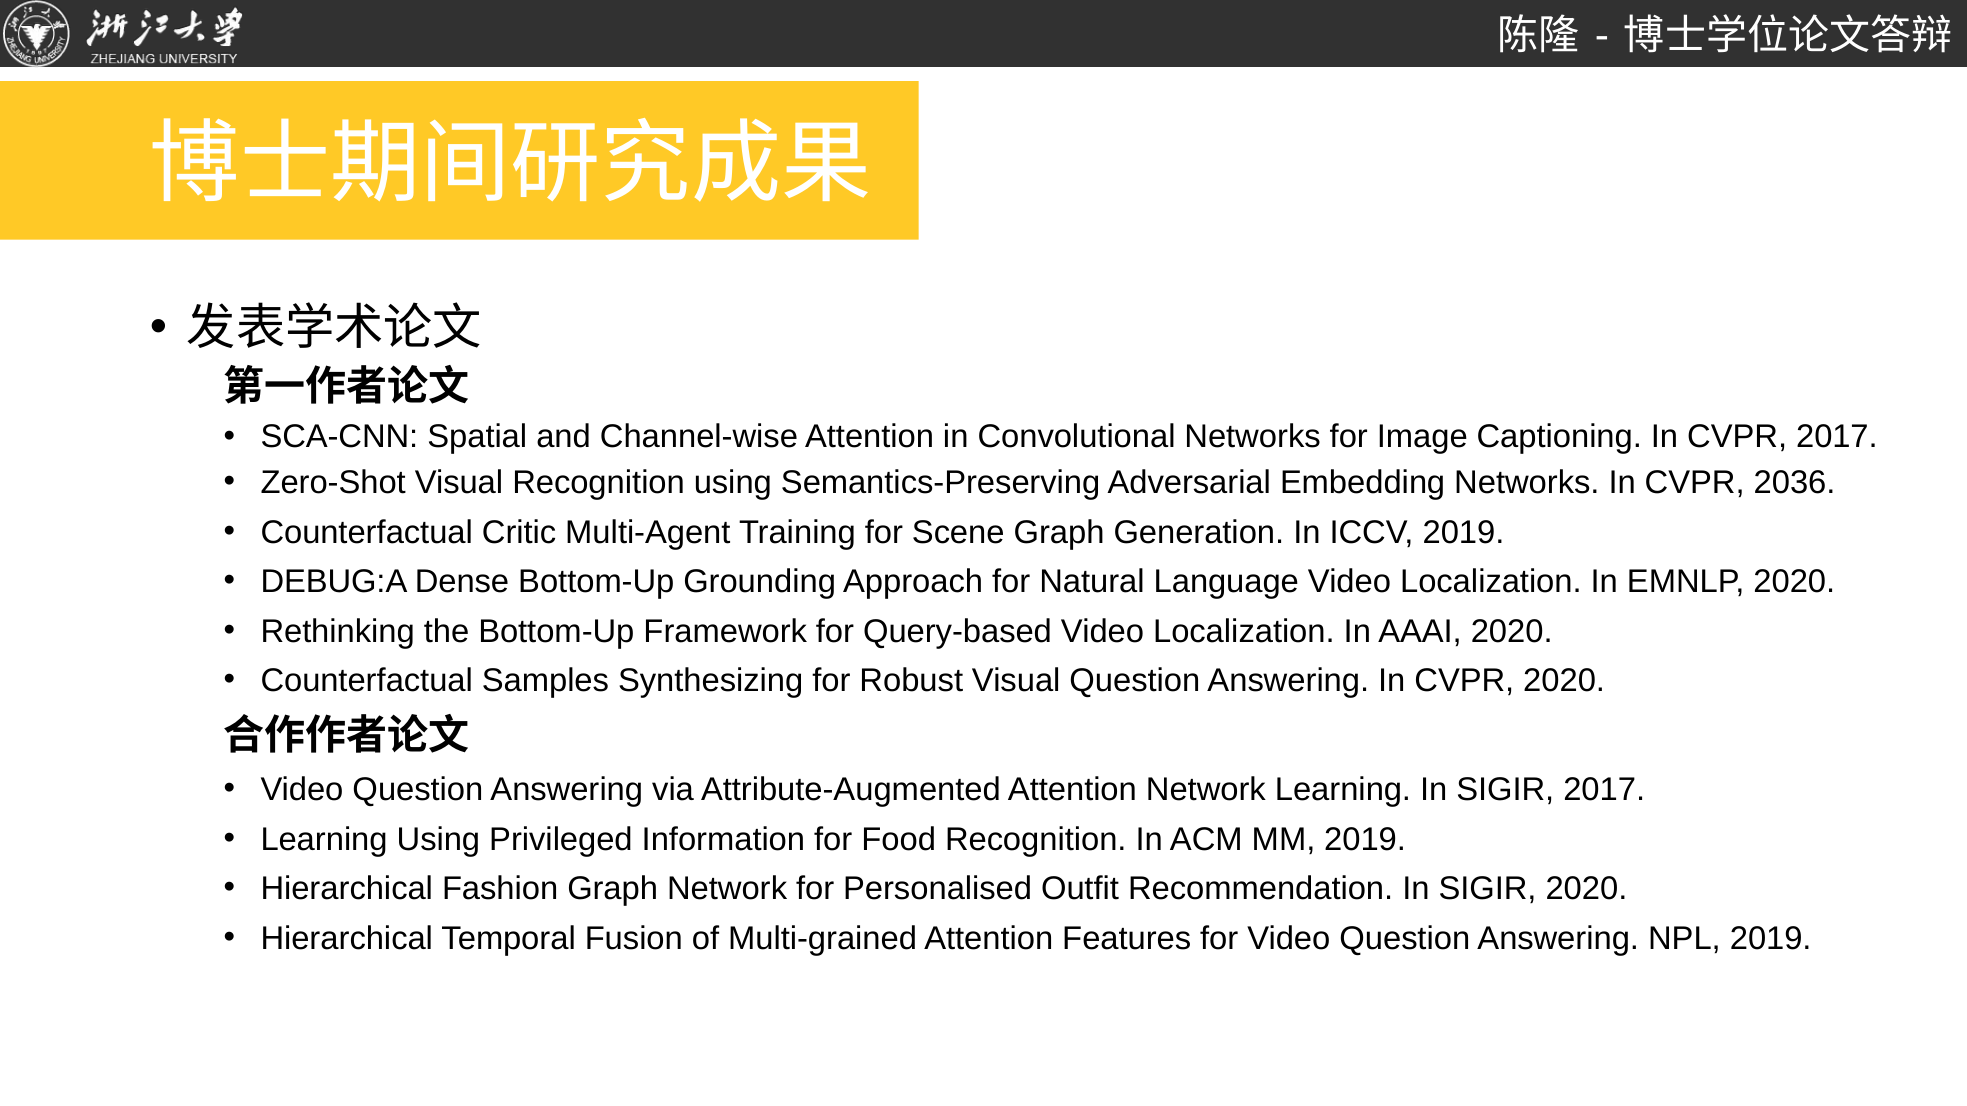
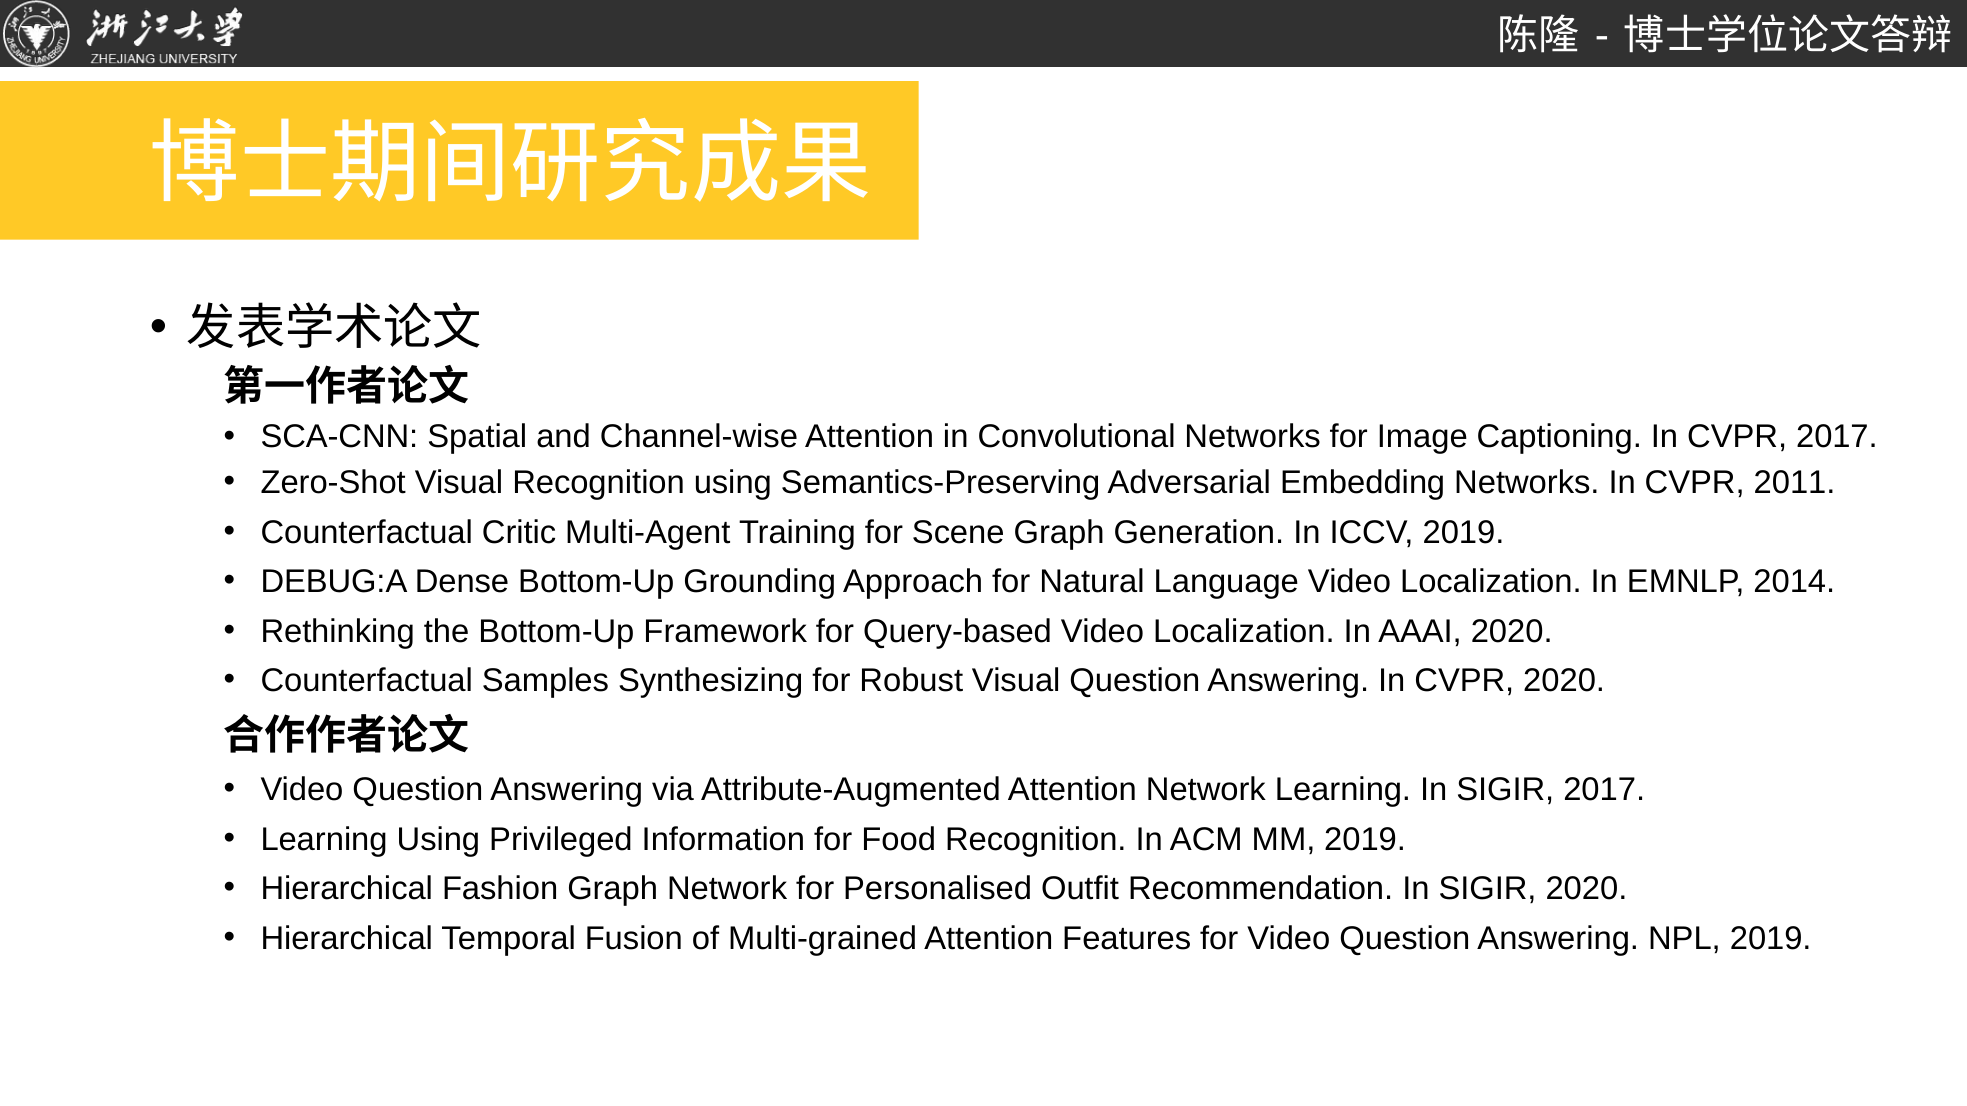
2036: 2036 -> 2011 (1795, 483)
EMNLP 2020: 2020 -> 2014 (1794, 582)
